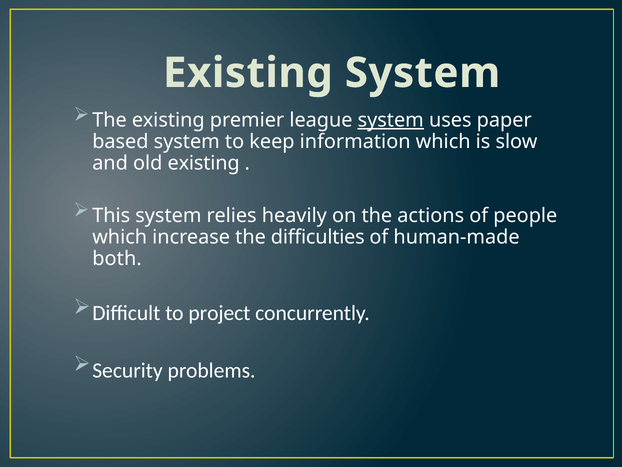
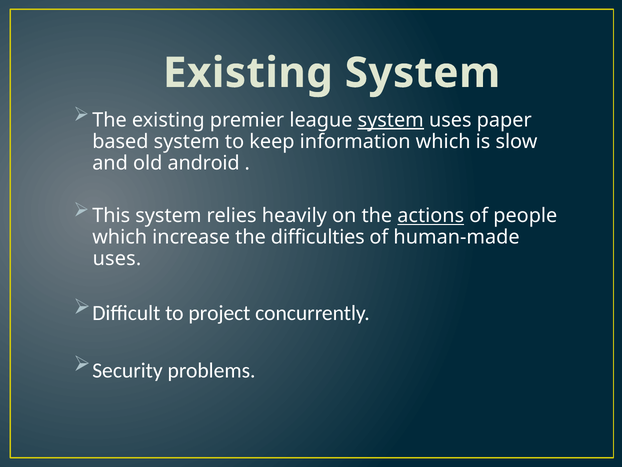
old existing: existing -> android (204, 163)
actions underline: none -> present (431, 216)
both: both -> uses (117, 259)
